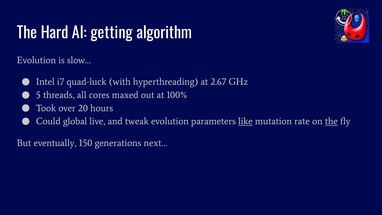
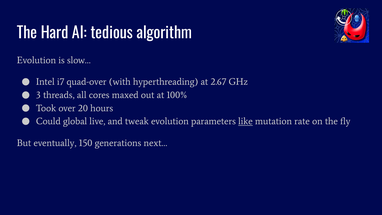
getting: getting -> tedious (112, 33)
quad-luck: quad-luck -> quad-over (87, 82)
5: 5 -> 3 (38, 95)
the underline: present -> none (331, 121)
